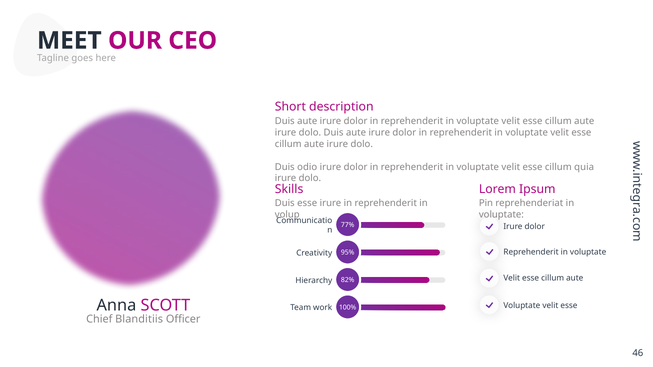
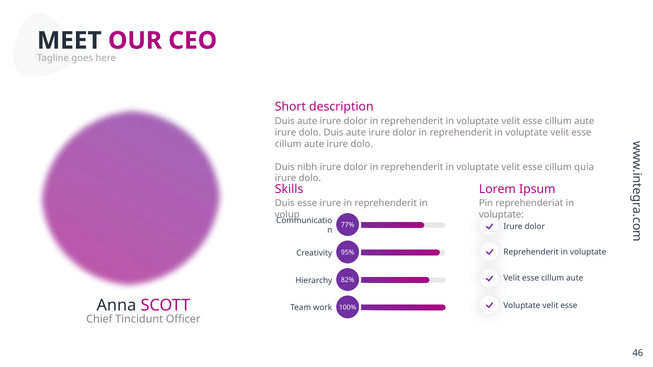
odio: odio -> nibh (307, 167)
Blanditiis: Blanditiis -> Tincidunt (139, 319)
